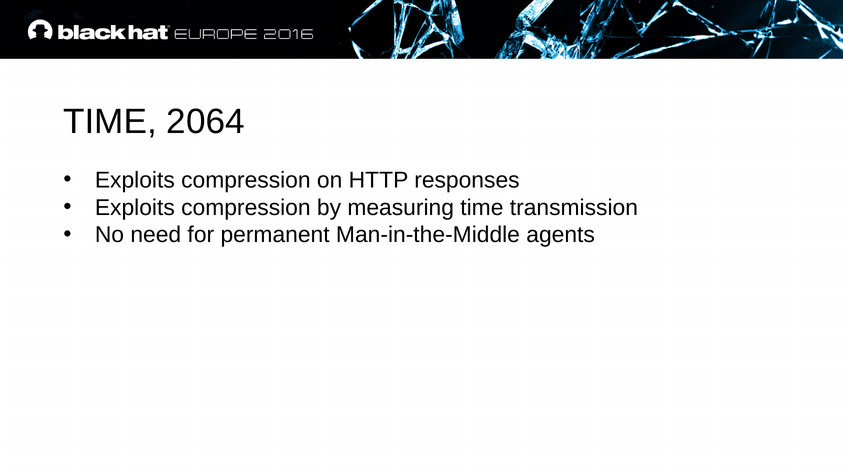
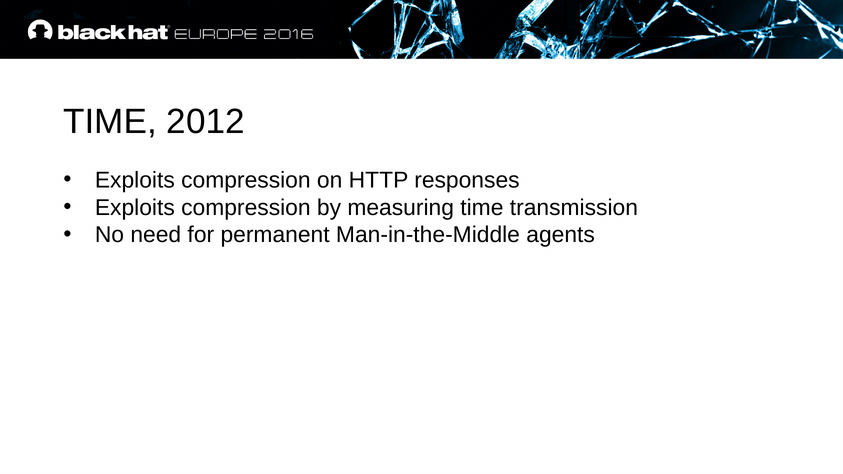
2064: 2064 -> 2012 (206, 122)
